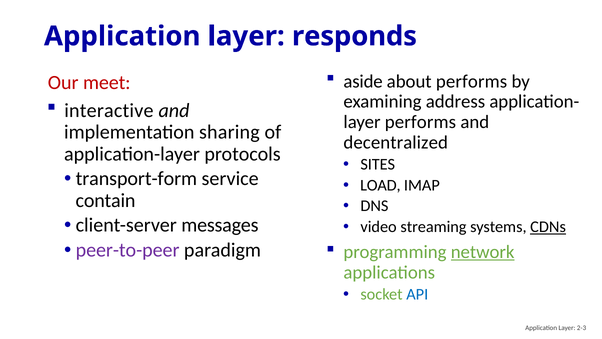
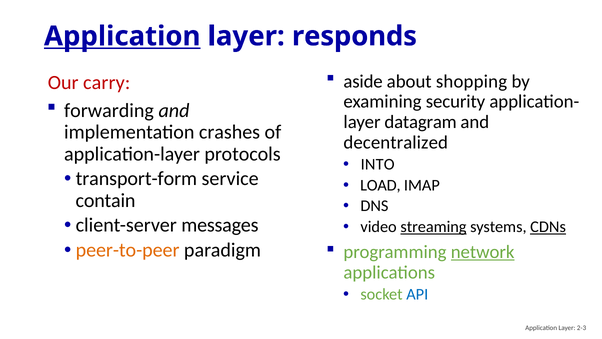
Application underline: none -> present (122, 36)
about performs: performs -> shopping (472, 81)
meet: meet -> carry (107, 82)
address: address -> security (456, 102)
interactive: interactive -> forwarding (109, 110)
layer performs: performs -> datagram (421, 122)
sharing: sharing -> crashes (230, 132)
SITES: SITES -> INTO (378, 164)
streaming underline: none -> present (433, 227)
peer-to-peer colour: purple -> orange (128, 250)
